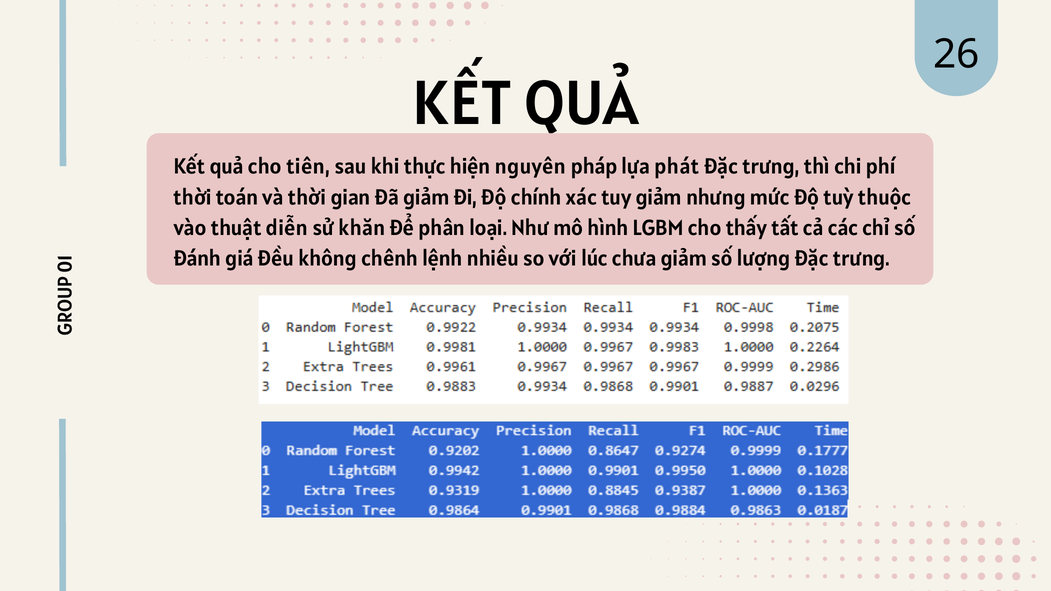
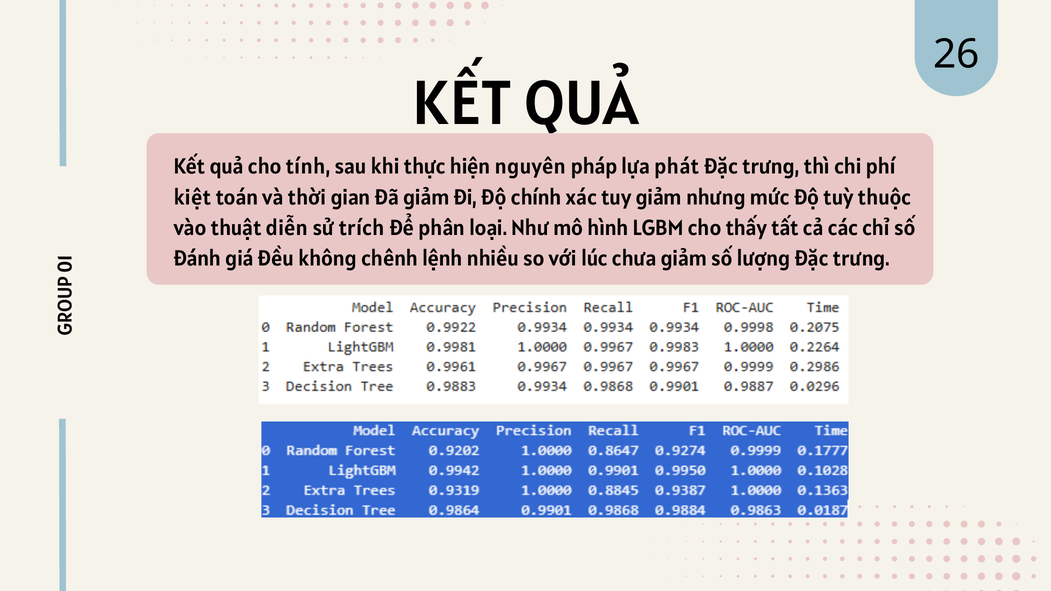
tiên: tiên -> tính (308, 167)
thời: thời -> kiệt (193, 197)
khăn: khăn -> trích (362, 228)
